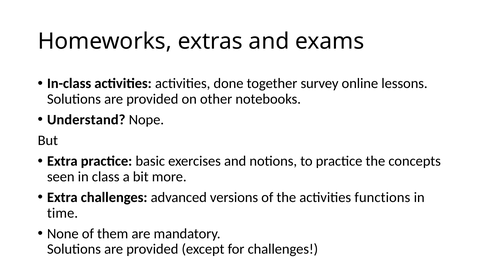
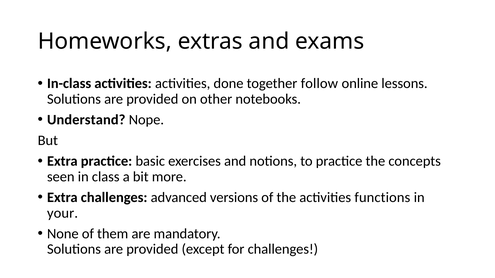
survey: survey -> follow (319, 84)
time: time -> your (63, 213)
